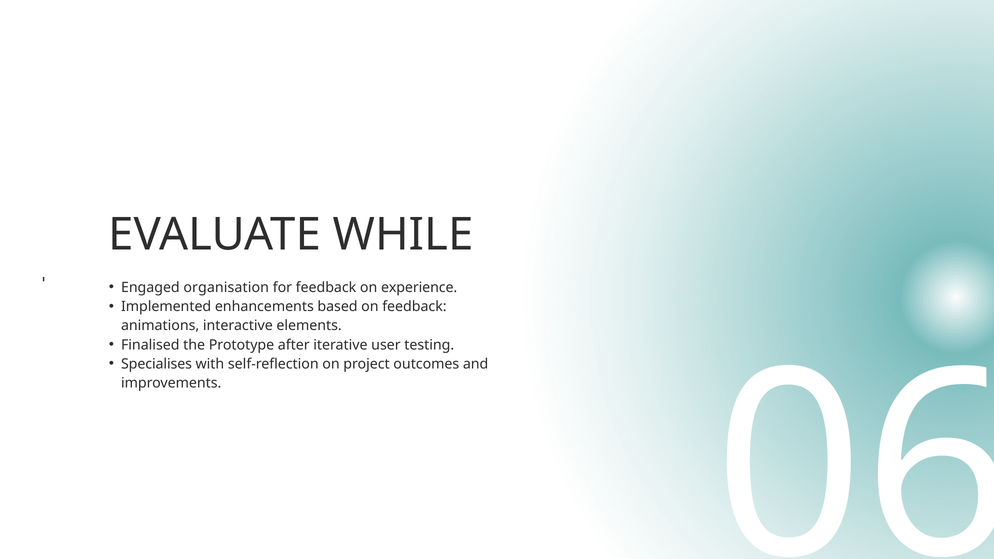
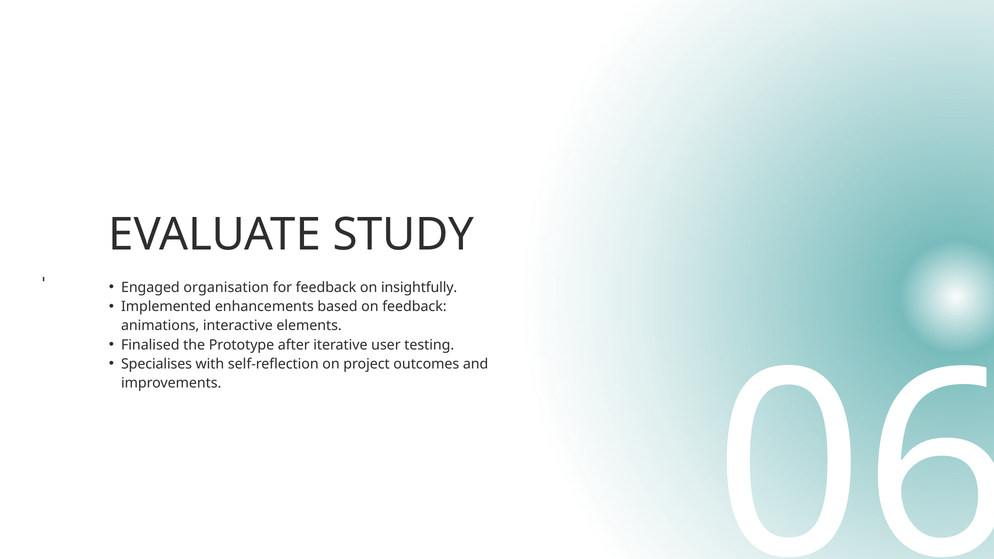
WHILE: WHILE -> STUDY (403, 235)
experience: experience -> insightfully (419, 288)
